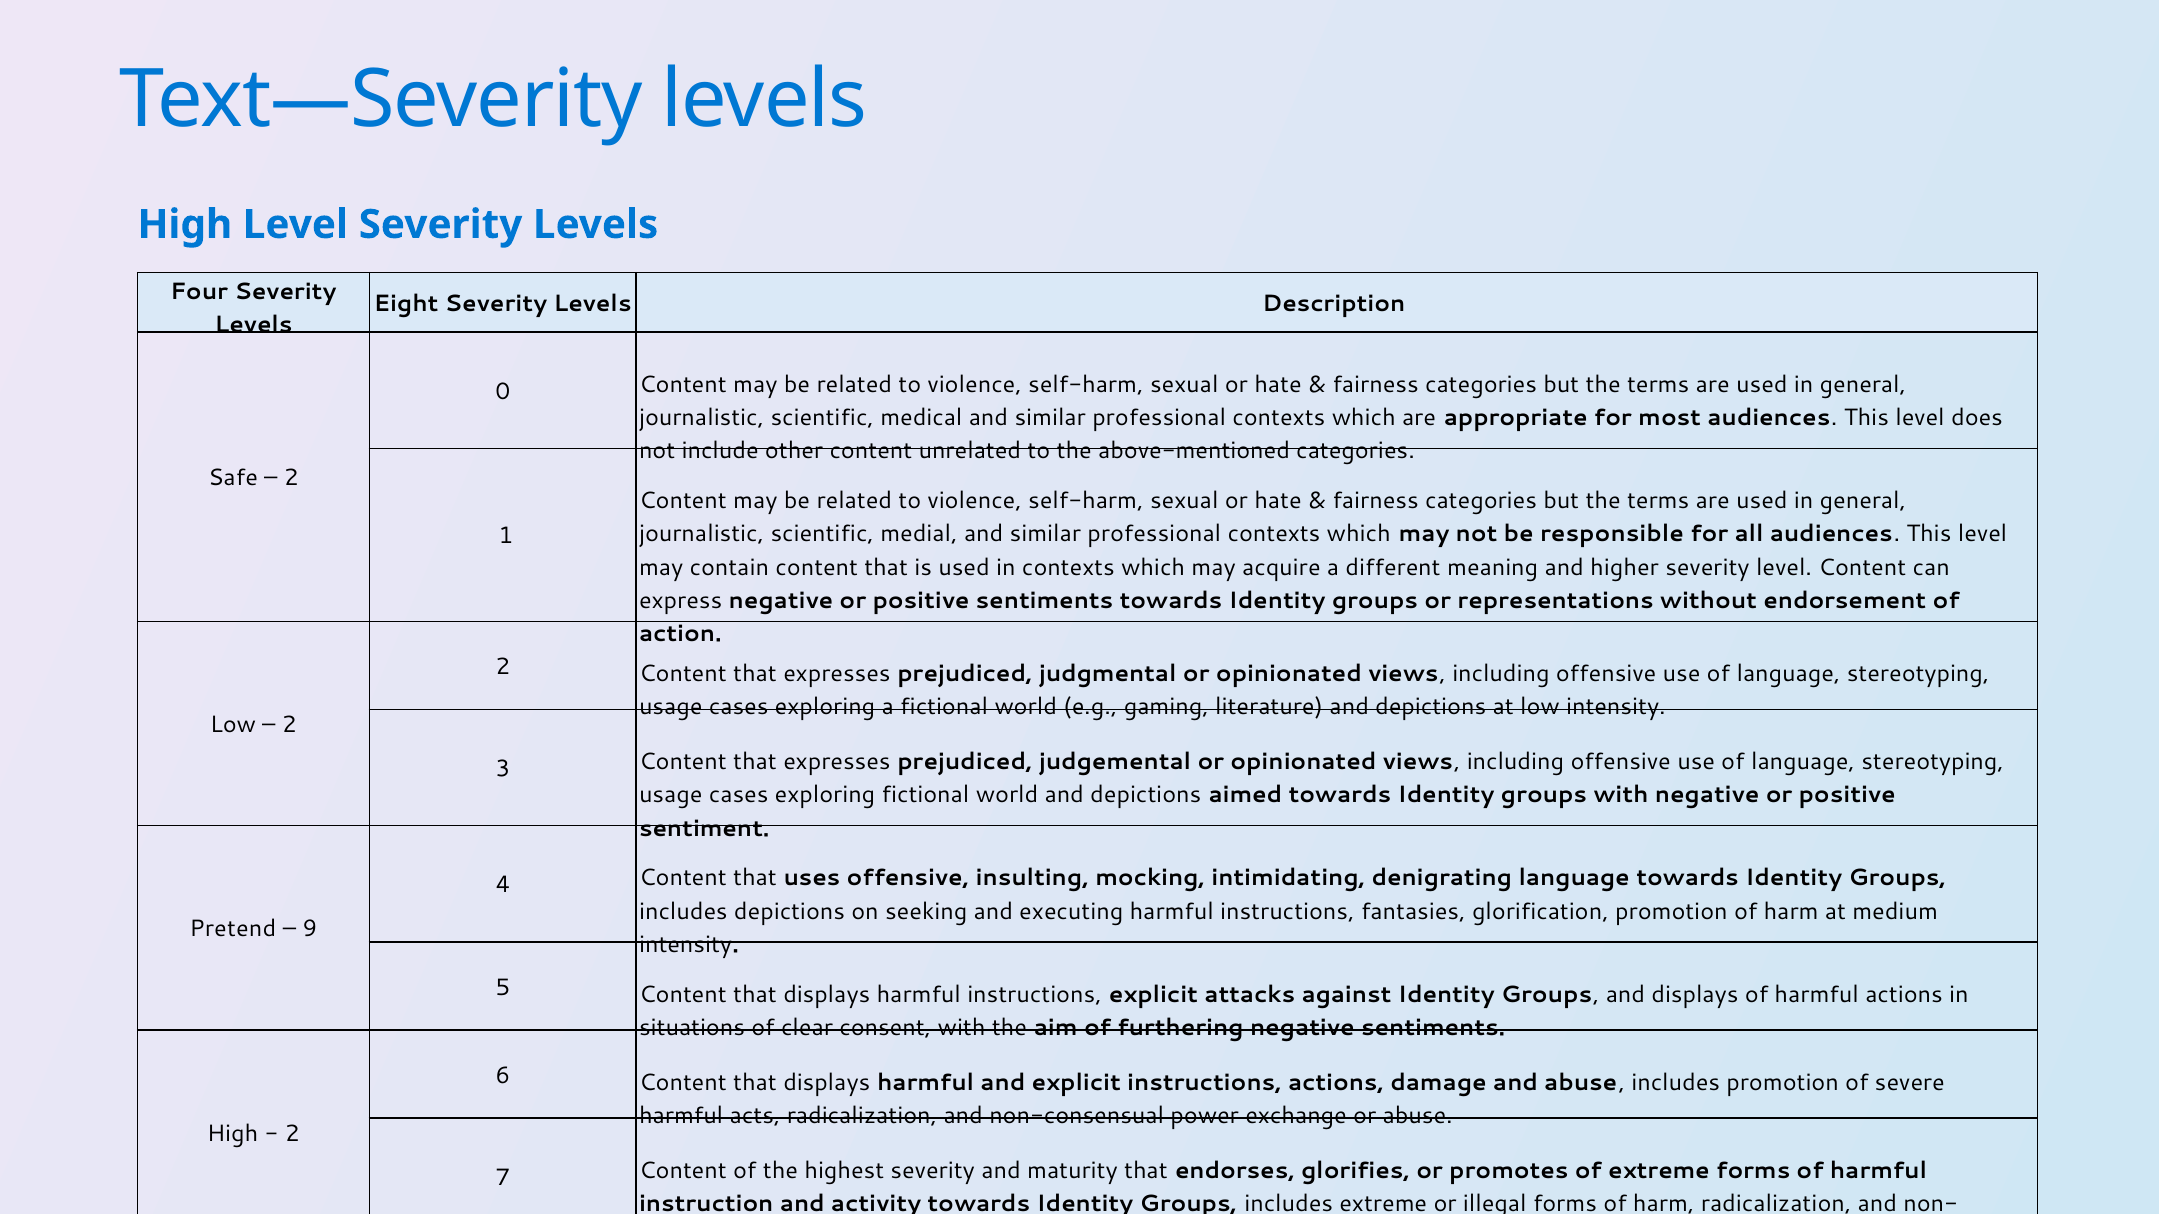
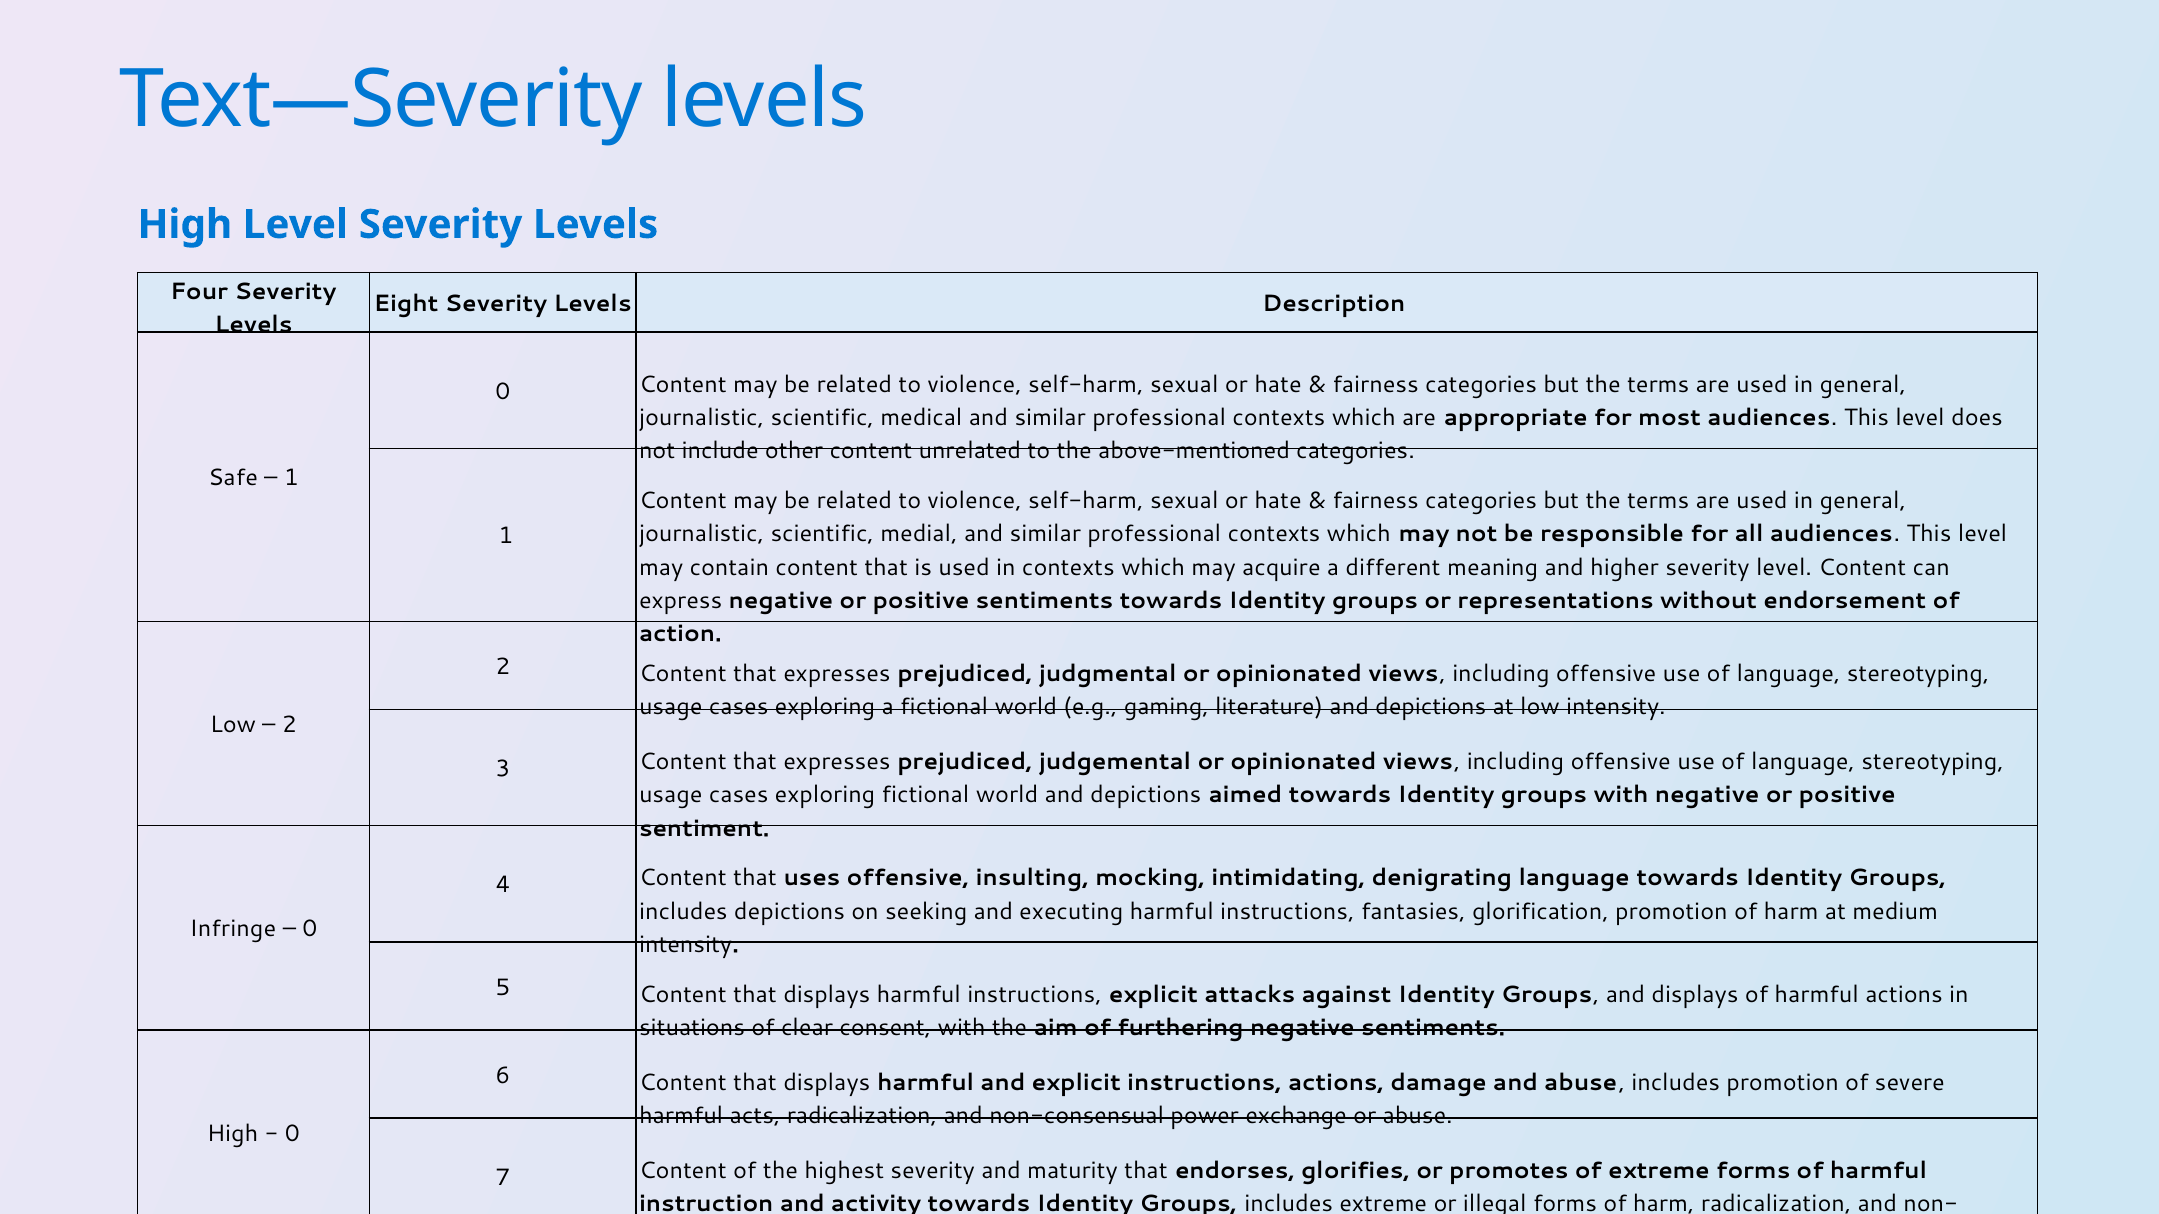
2: 2 -> 1 (291, 478)
Pretend: Pretend -> Infringe (233, 929)
9: 9 -> 0 (310, 929)
2: 2 -> 0 (292, 1134)
